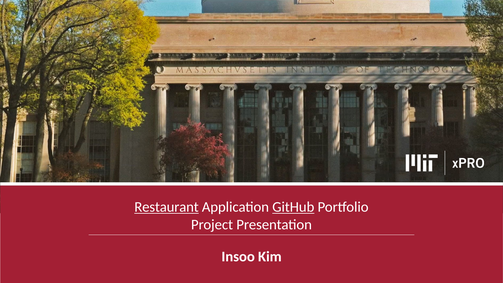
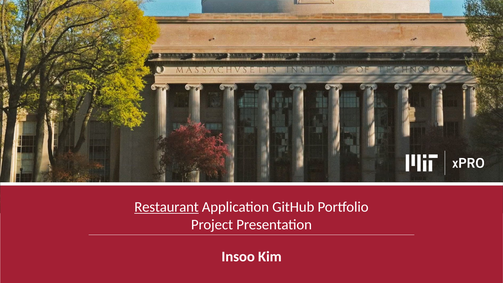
GitHub underline: present -> none (293, 207)
